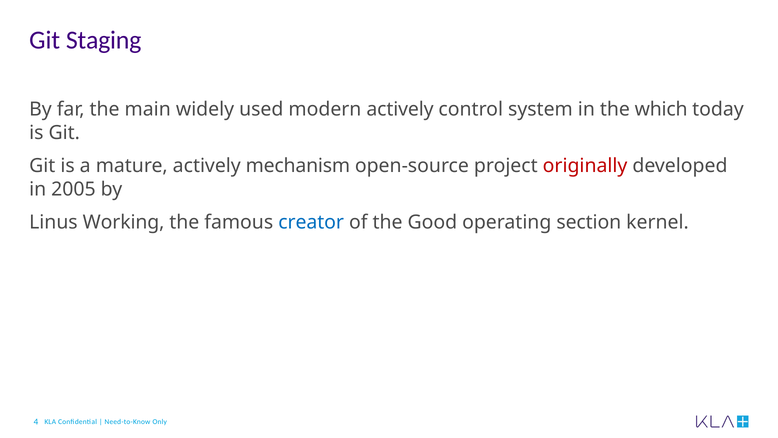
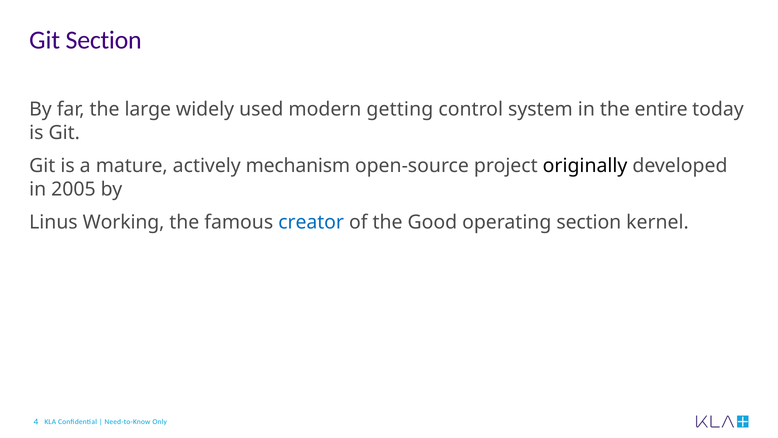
Git Staging: Staging -> Section (104, 40)
main: main -> large (148, 109)
modern actively: actively -> getting (400, 109)
which: which -> entire (661, 109)
originally colour: red -> black (585, 166)
